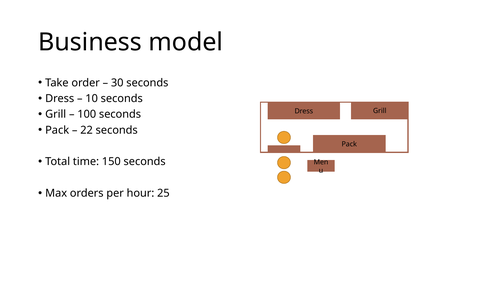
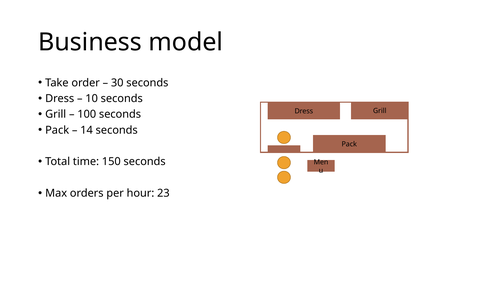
22: 22 -> 14 (87, 130)
25: 25 -> 23 (163, 193)
